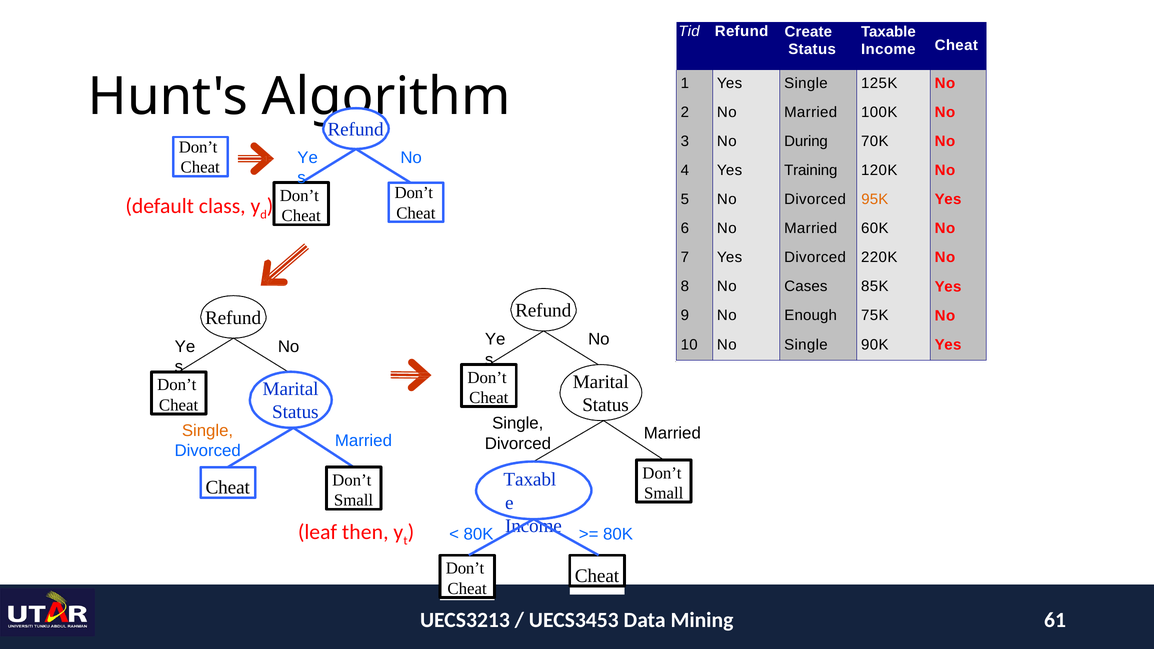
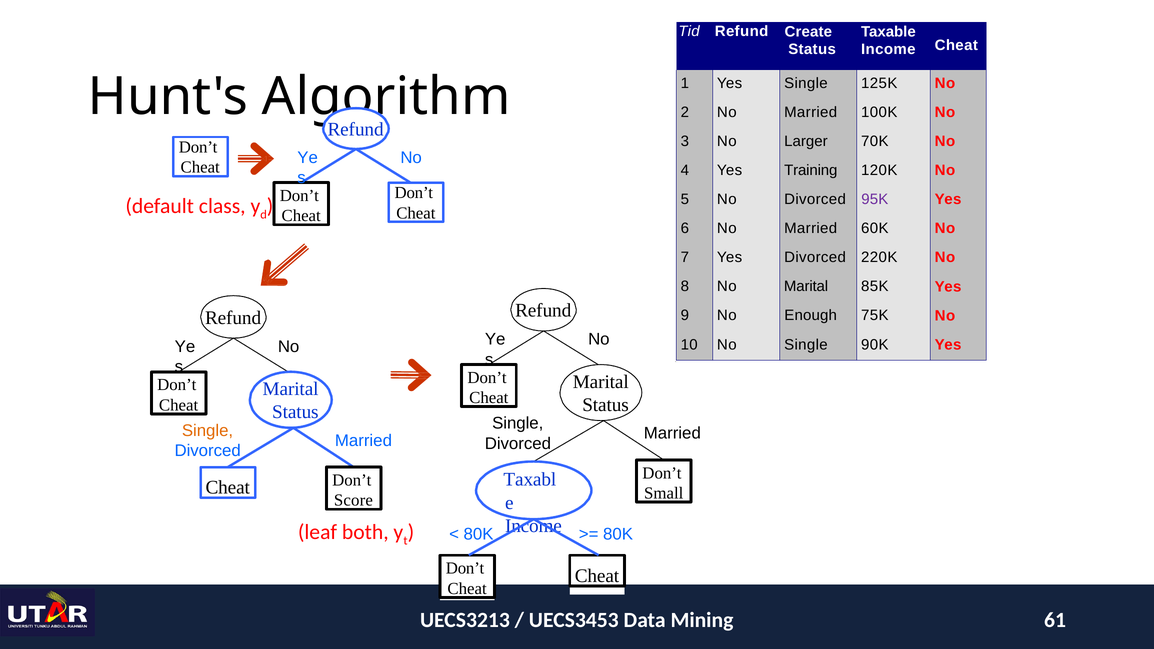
During: During -> Larger (806, 141)
95K colour: orange -> purple (875, 199)
8 No Cases: Cases -> Marital (806, 287)
Small: Small -> Score (353, 500)
then: then -> both (365, 532)
